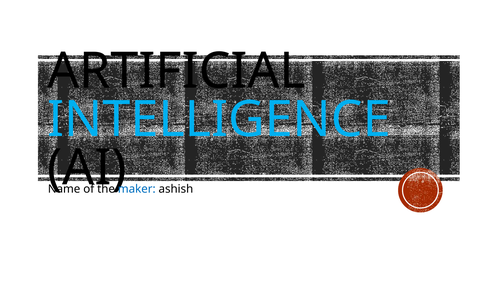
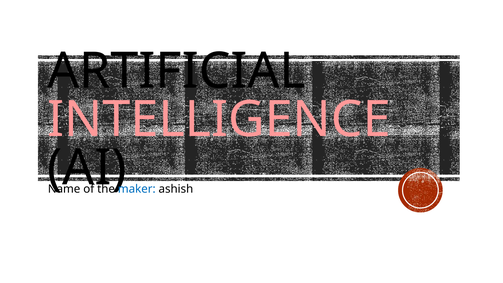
INTELLIGENCE colour: light blue -> pink (219, 120)
